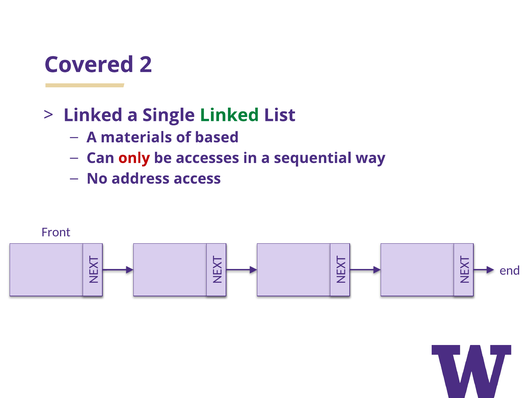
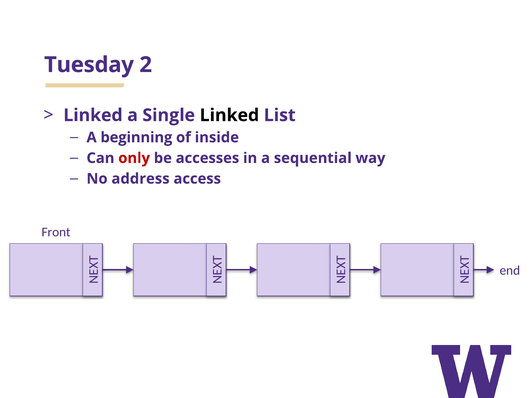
Covered: Covered -> Tuesday (89, 65)
Linked colour: green -> black (229, 115)
materials: materials -> beginning (136, 137)
based: based -> inside (217, 137)
